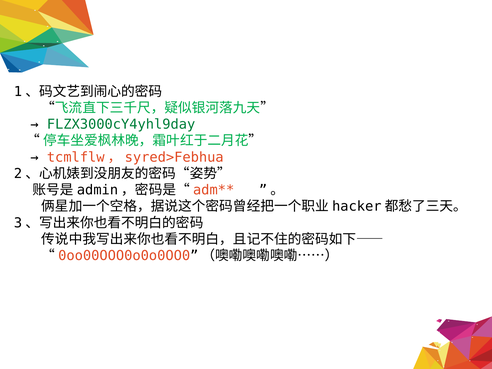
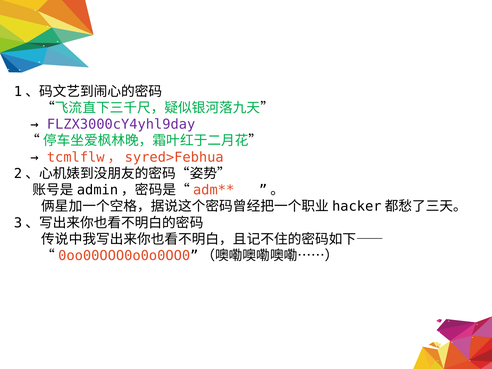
FLZX3000cY4yhl9day colour: green -> purple (121, 124)
